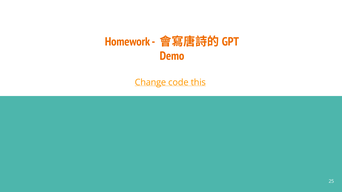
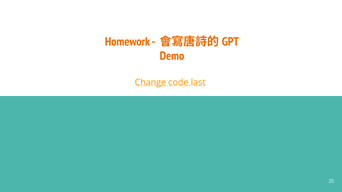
this: this -> last (198, 83)
